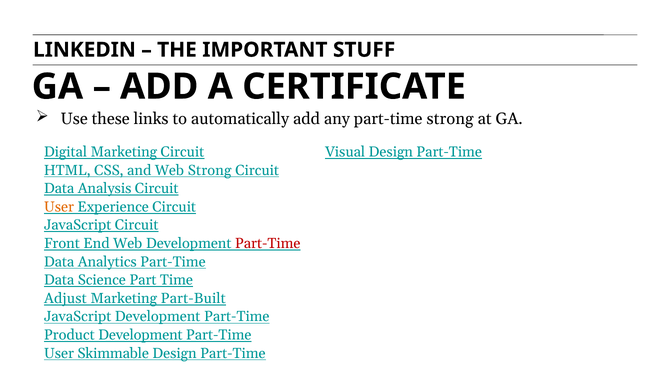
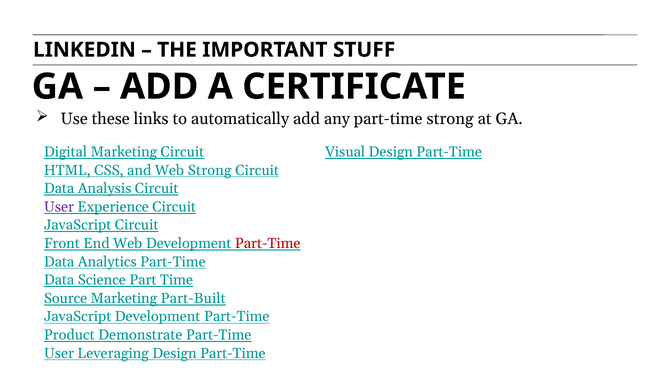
User colour: orange -> purple (59, 207)
Adjust: Adjust -> Source (66, 299)
Product Development: Development -> Demonstrate (140, 335)
Skimmable: Skimmable -> Leveraging (113, 353)
